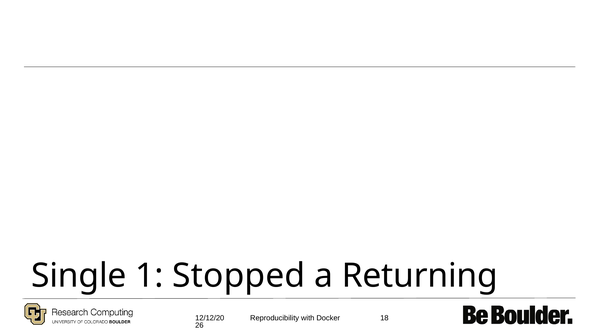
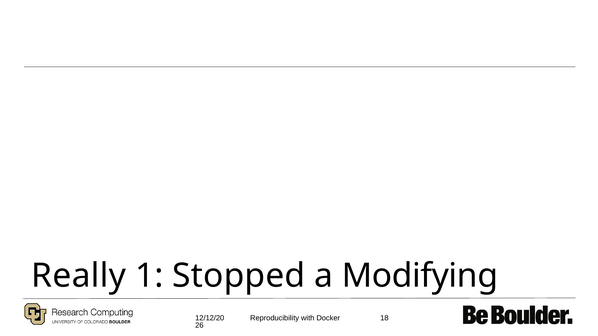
Single: Single -> Really (79, 276)
Returning: Returning -> Modifying (420, 276)
